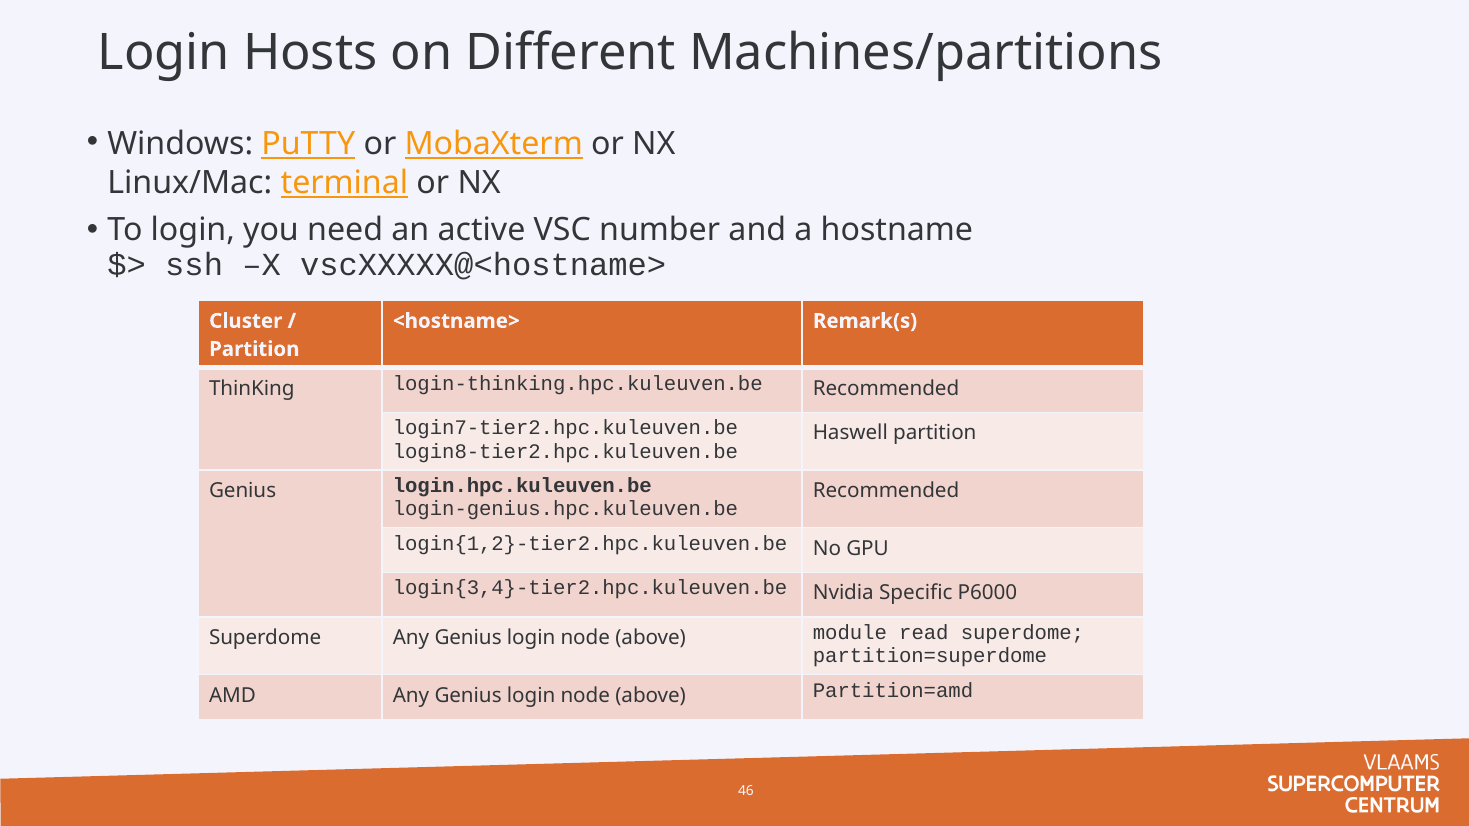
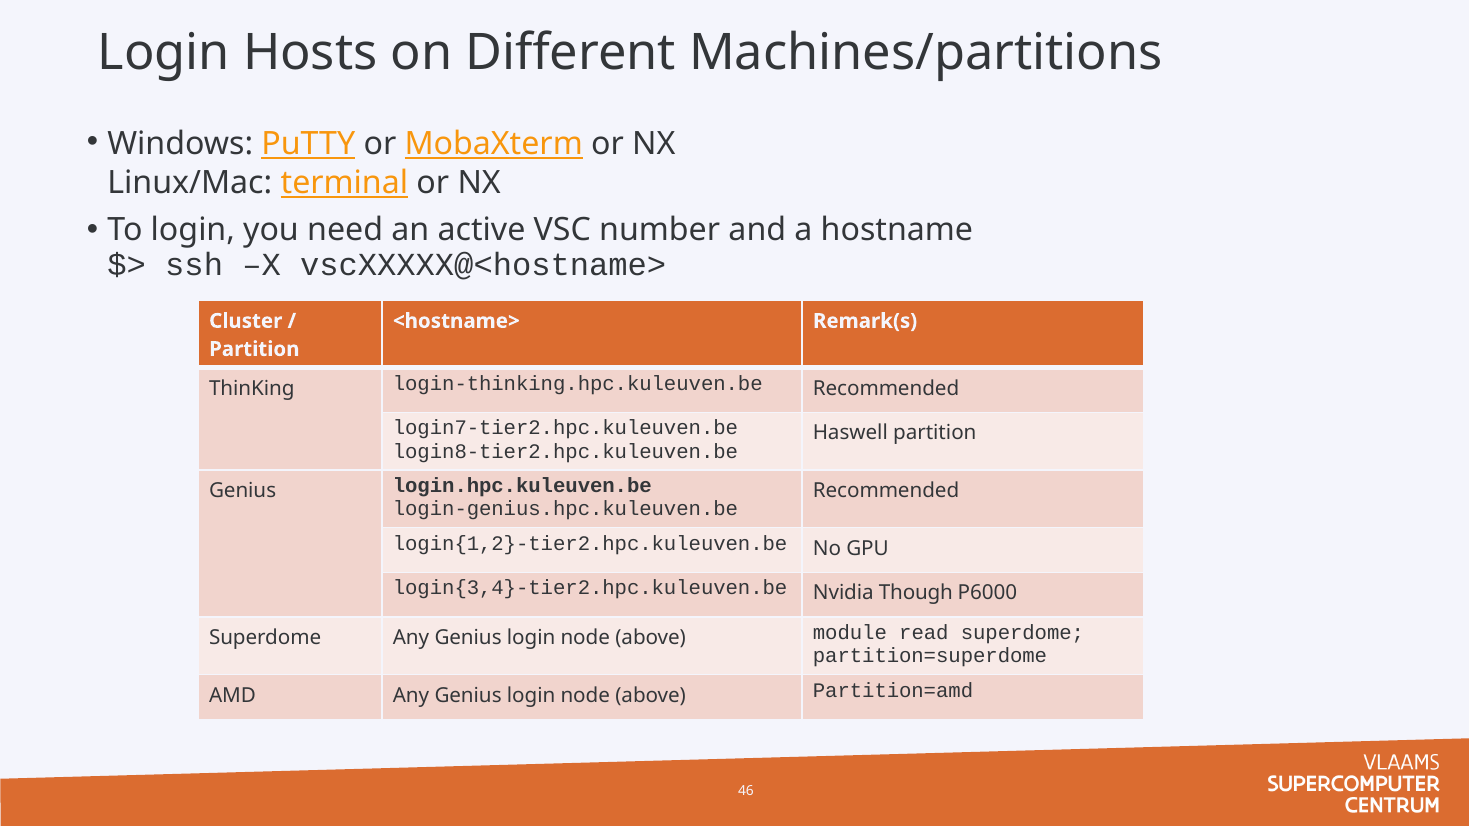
Specific: Specific -> Though (916, 593)
